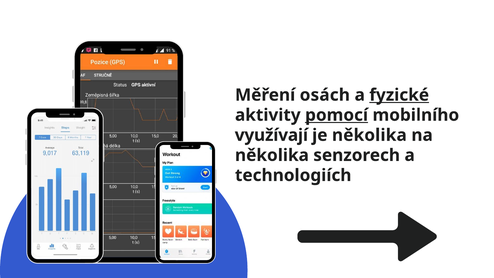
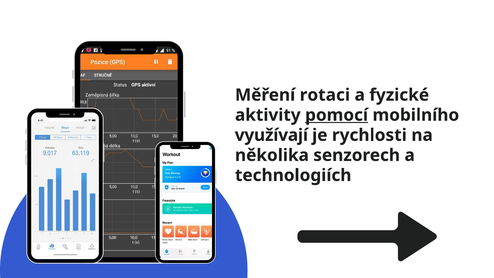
osách: osách -> rotaci (325, 95)
fyzické underline: present -> none (399, 95)
je několika: několika -> rychlosti (369, 135)
